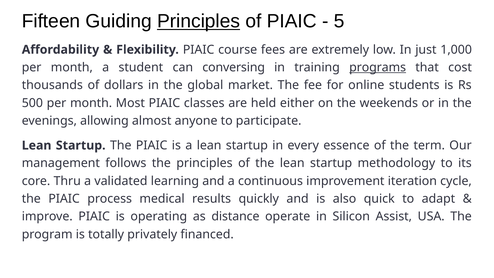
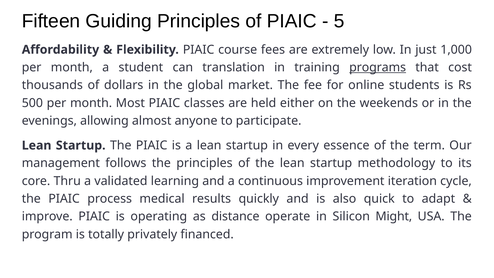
Principles underline: present -> none (199, 21)
conversing: conversing -> translation (234, 67)
Assist: Assist -> Might (394, 216)
